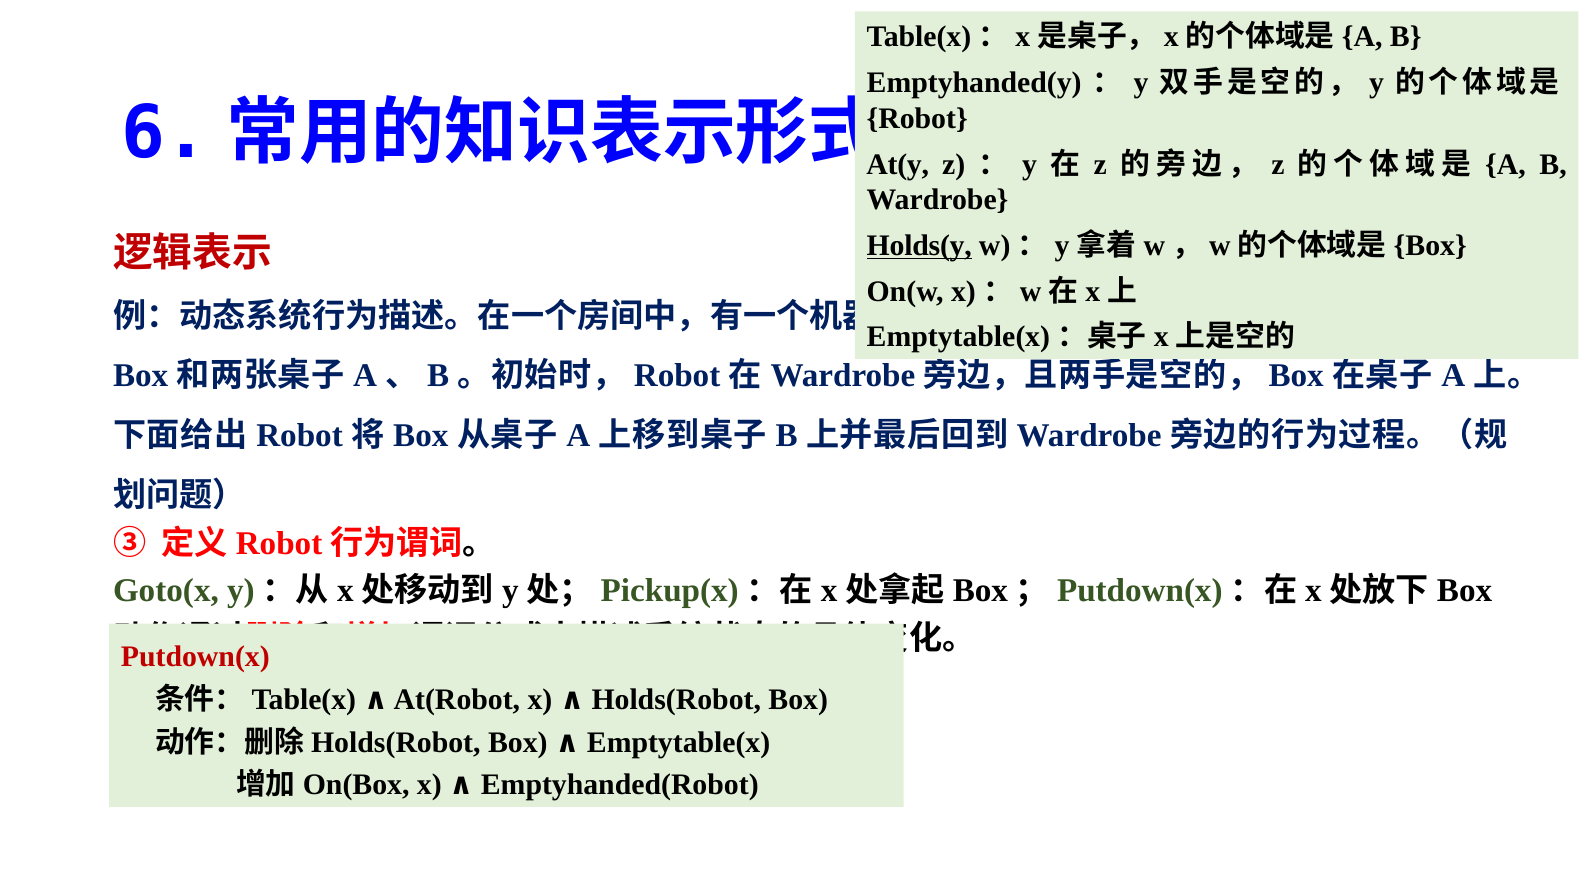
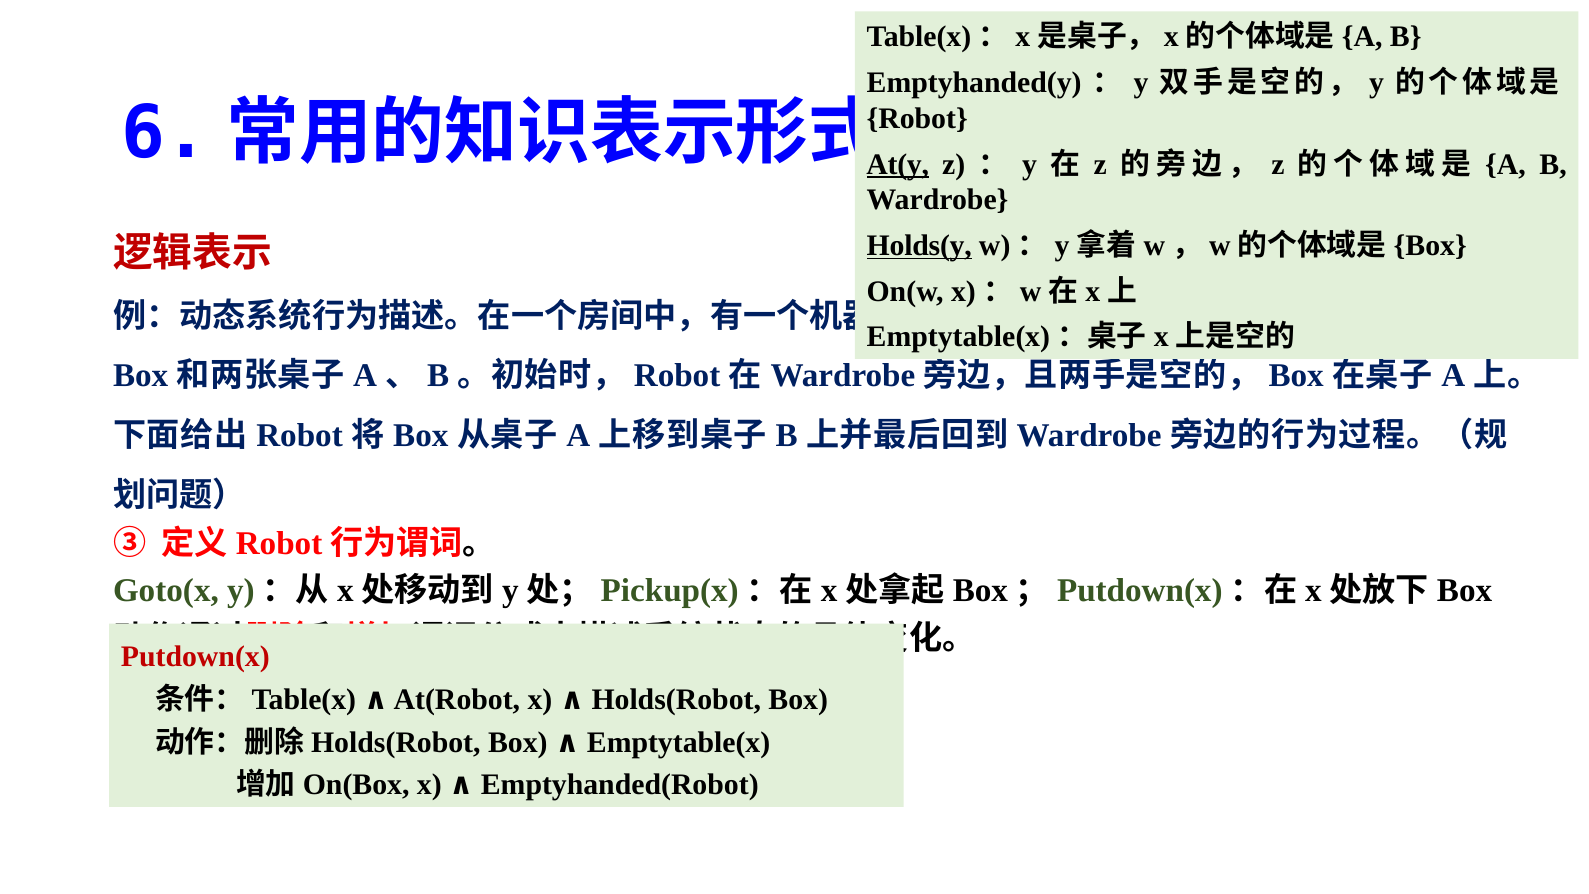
At(y underline: none -> present (898, 164)
